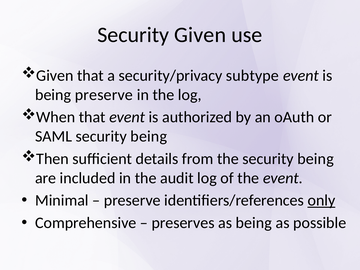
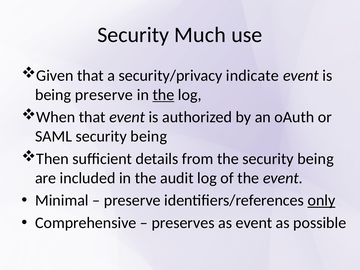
Security Given: Given -> Much (200, 35)
subtype: subtype -> indicate (252, 76)
the underline: none -> present (163, 95)
as being: being -> event (254, 223)
